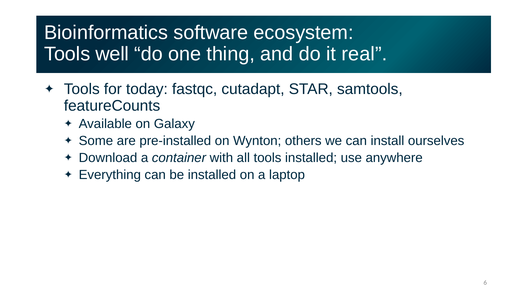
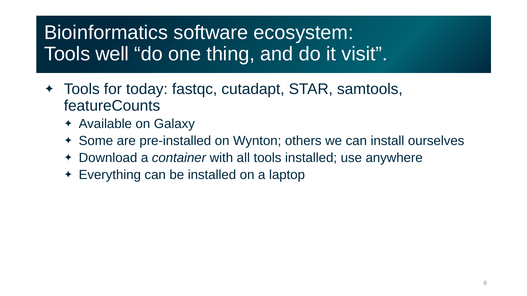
real: real -> visit (365, 54)
